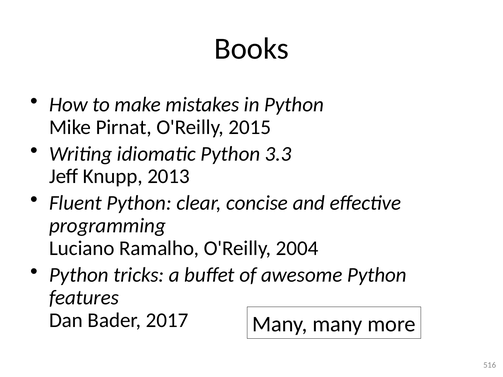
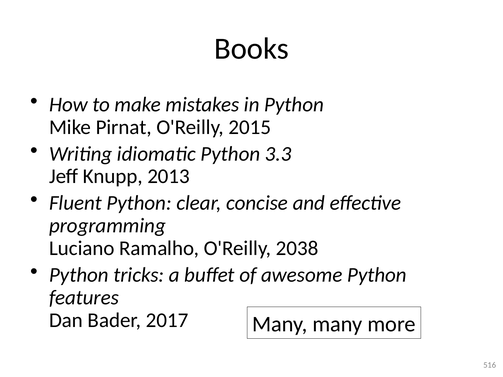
2004: 2004 -> 2038 (297, 248)
